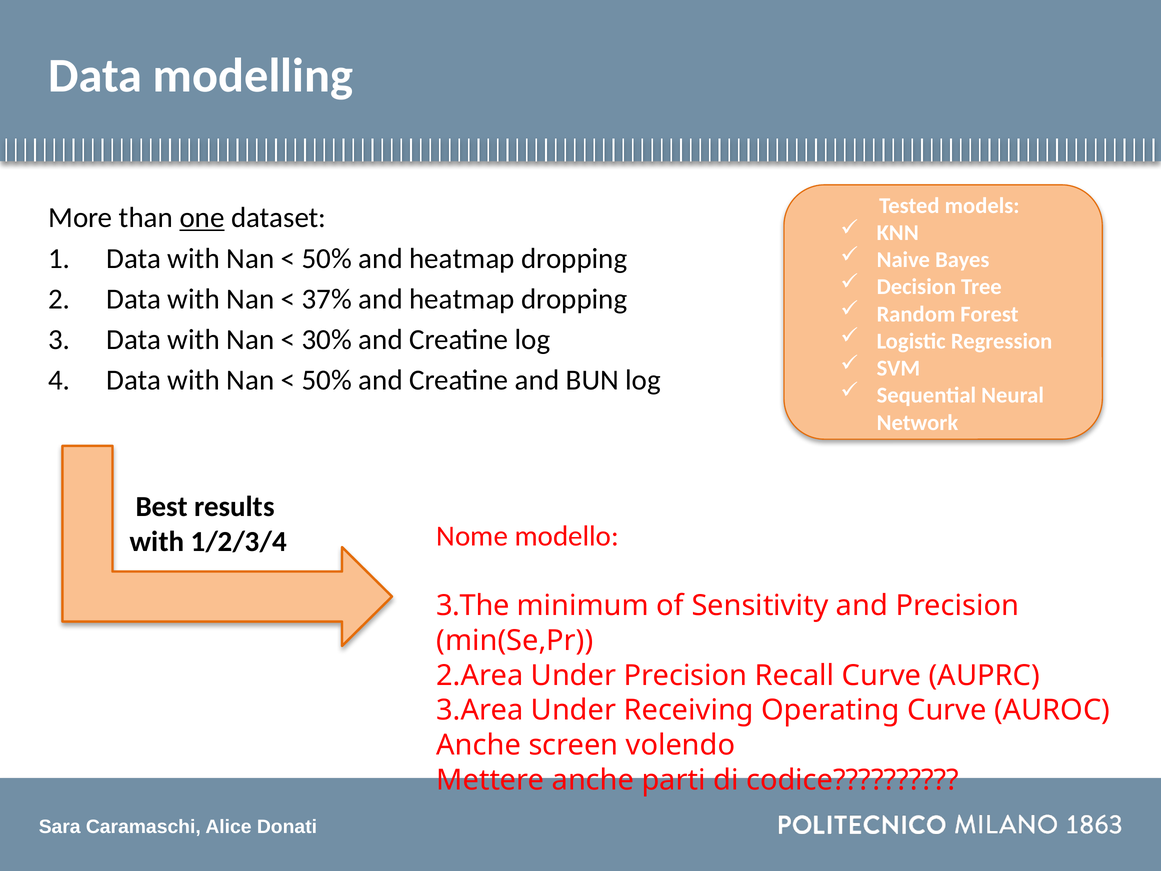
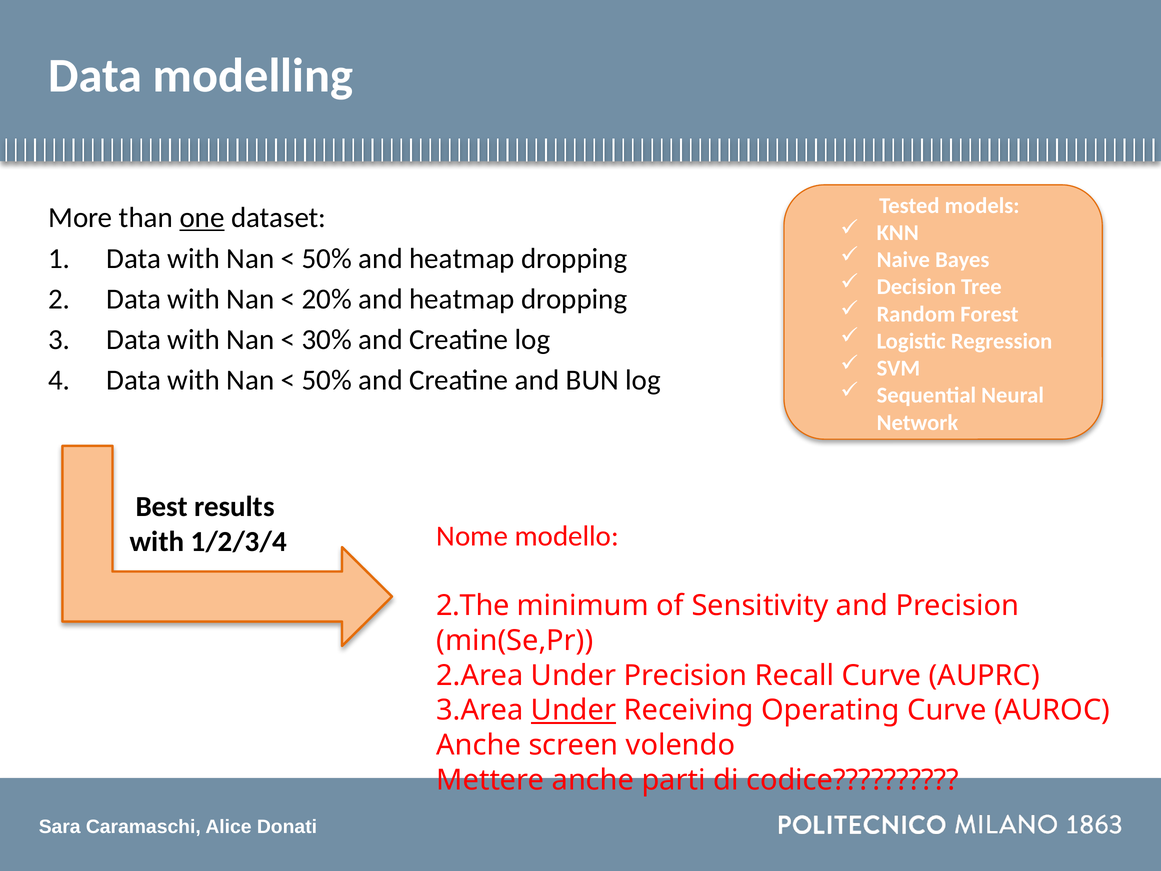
37%: 37% -> 20% (327, 299)
3.The: 3.The -> 2.The (473, 606)
Under underline: none -> present (573, 710)
